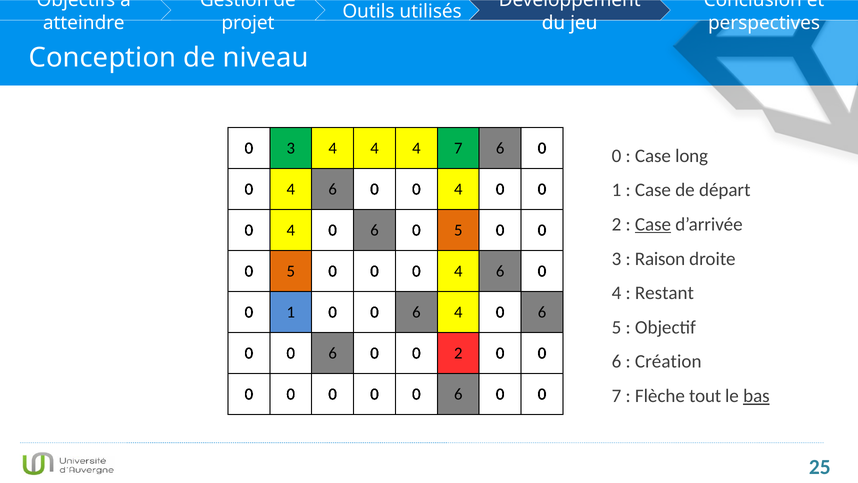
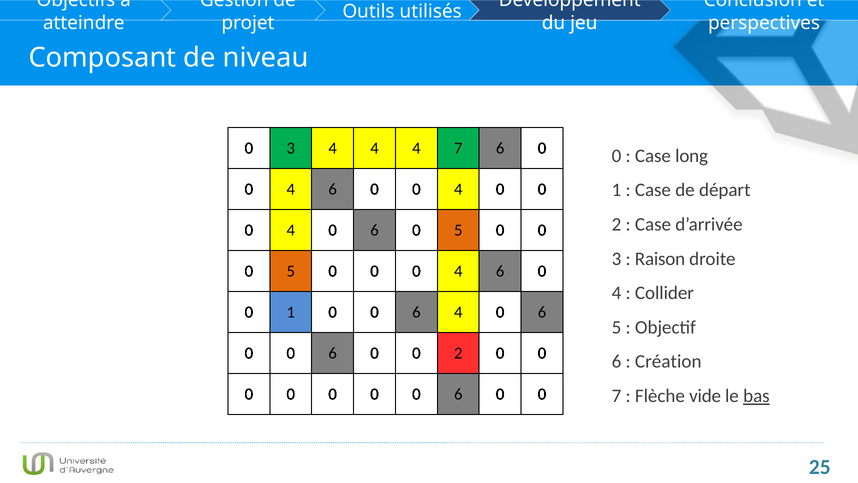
Conception: Conception -> Composant (102, 58)
Case underline: present -> none (653, 224)
Restant: Restant -> Collider (664, 293)
tout: tout -> vide (705, 396)
